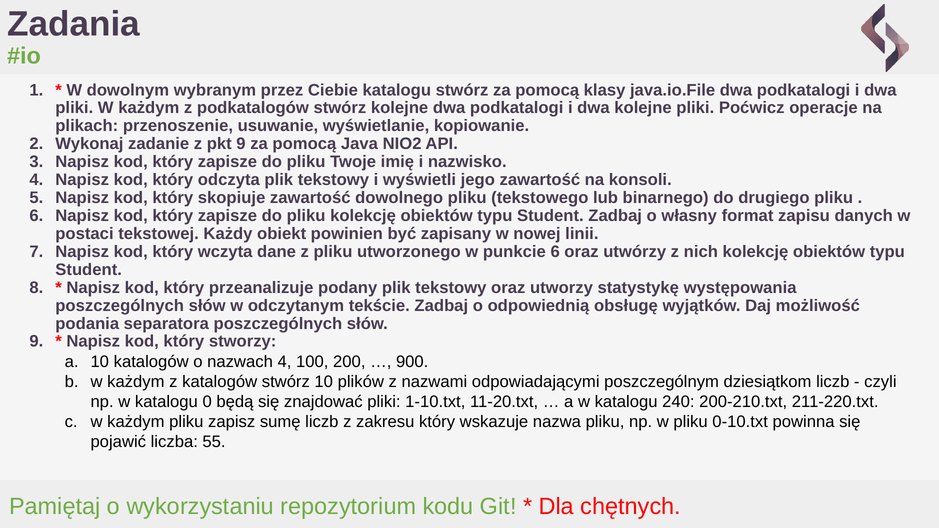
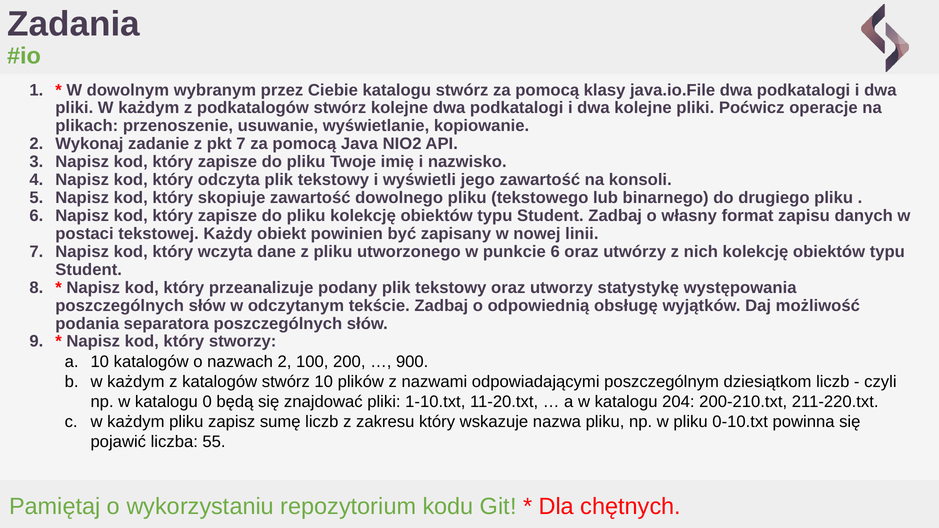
pkt 9: 9 -> 7 (241, 144)
nazwach 4: 4 -> 2 (284, 362)
240: 240 -> 204 (678, 402)
